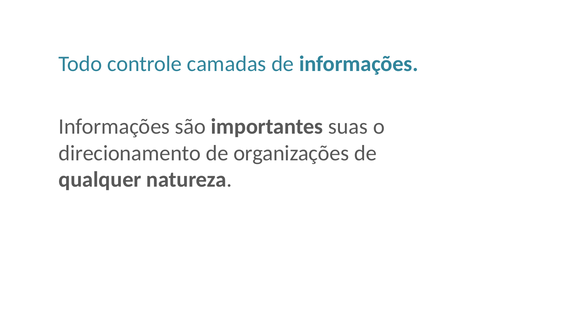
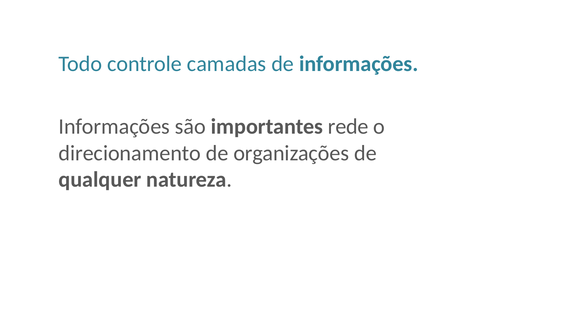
suas: suas -> rede (348, 127)
